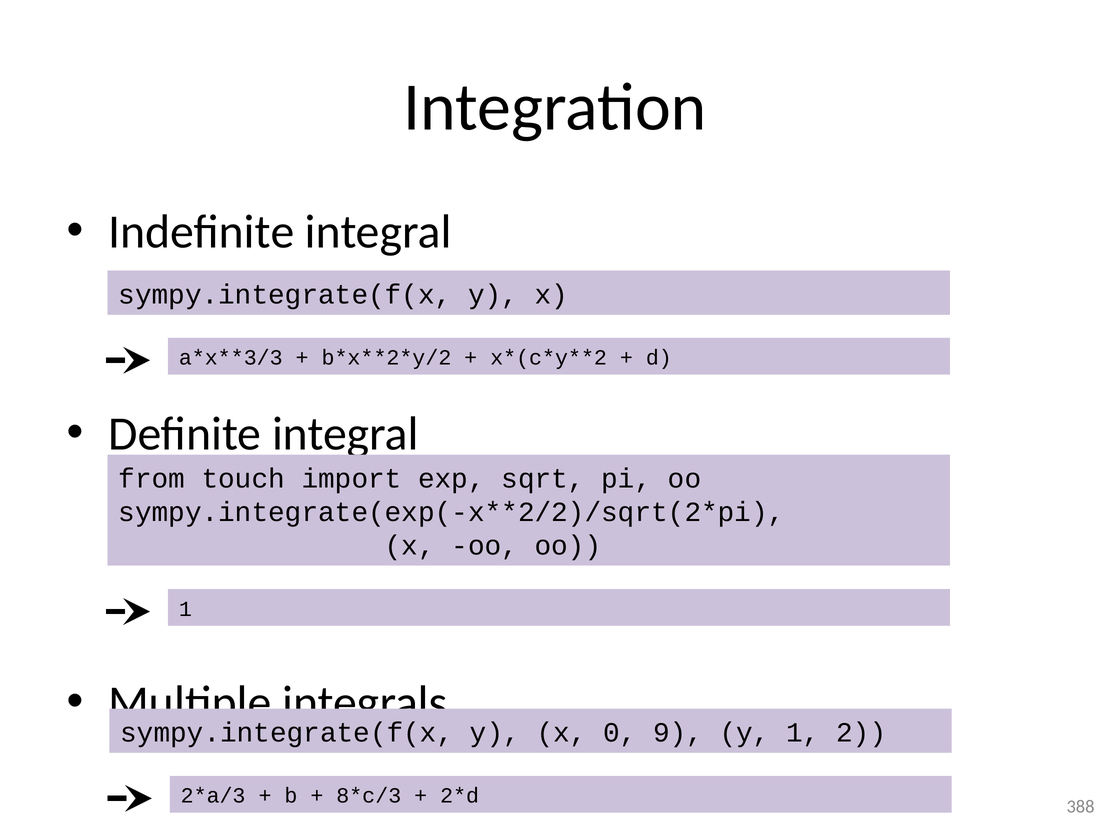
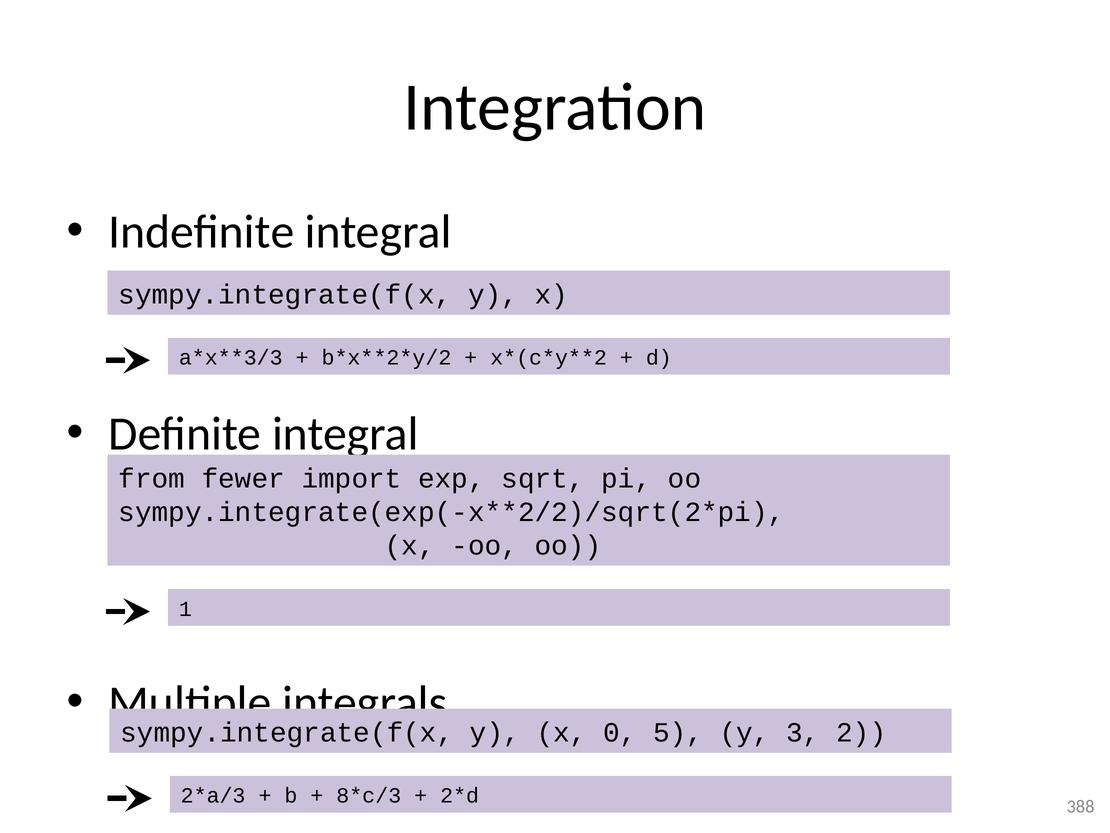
touch: touch -> fewer (243, 478)
9: 9 -> 5 (678, 732)
y 1: 1 -> 3 (803, 732)
